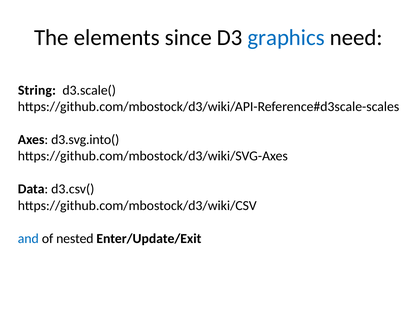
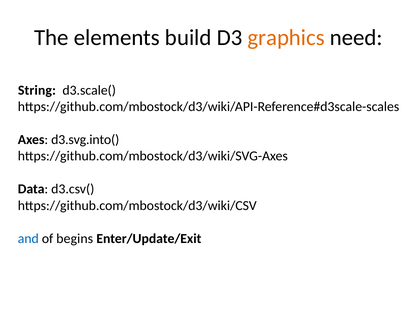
since: since -> build (188, 38)
graphics colour: blue -> orange (286, 38)
nested: nested -> begins (75, 238)
